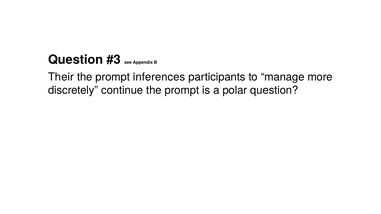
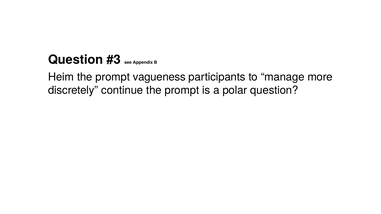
Their: Their -> Heim (61, 77)
inferences: inferences -> vagueness (159, 77)
